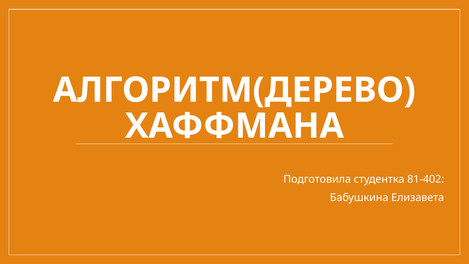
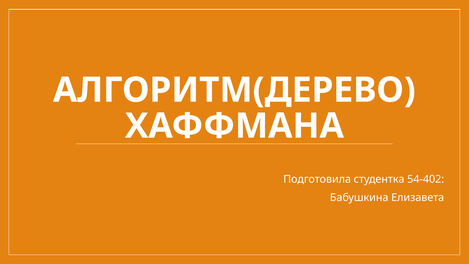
81-402: 81-402 -> 54-402 (426, 179)
